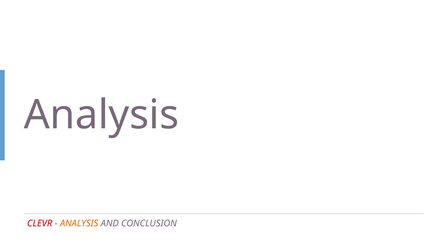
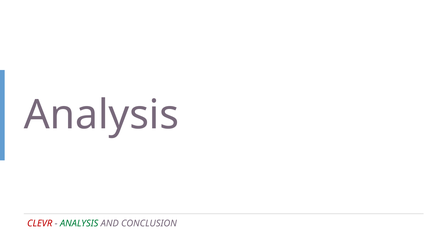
ANALYSIS colour: orange -> green (79, 223)
